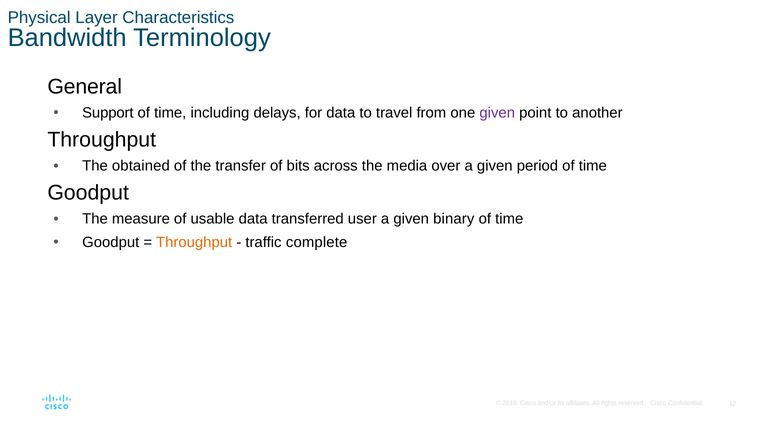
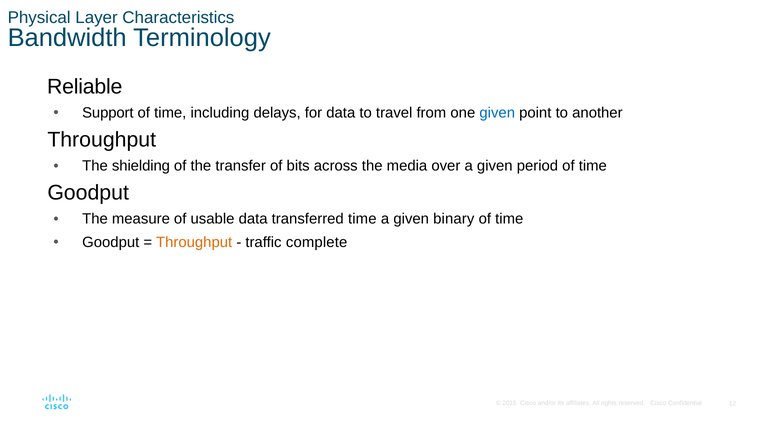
General: General -> Reliable (85, 87)
given colour: purple -> blue (497, 113)
obtained: obtained -> shielding (141, 166)
transferred user: user -> time (362, 219)
